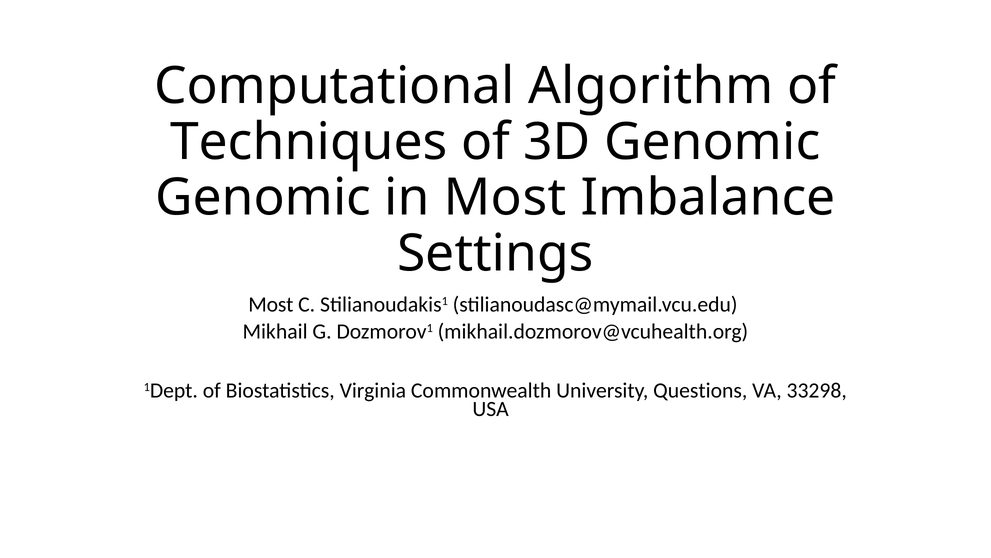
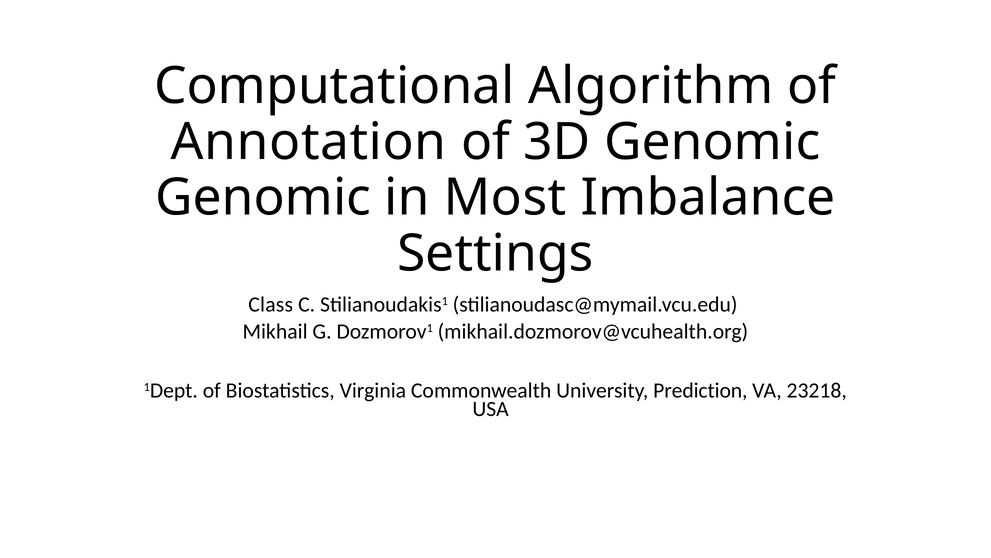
Techniques: Techniques -> Annotation (309, 142)
Most: Most -> Class (271, 304)
Questions: Questions -> Prediction (700, 390)
33298: 33298 -> 23218 (817, 390)
